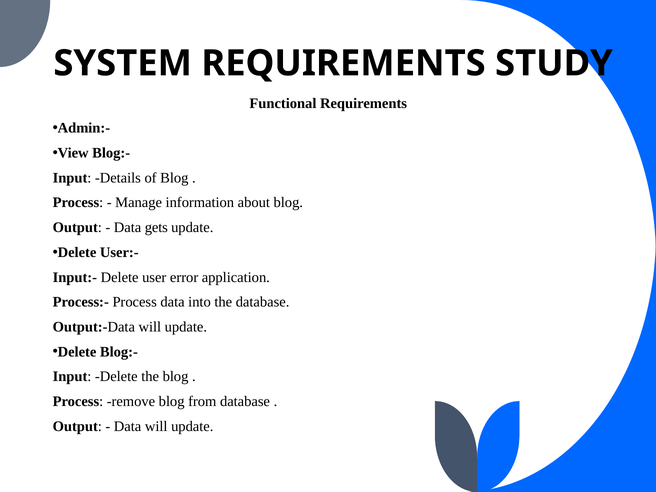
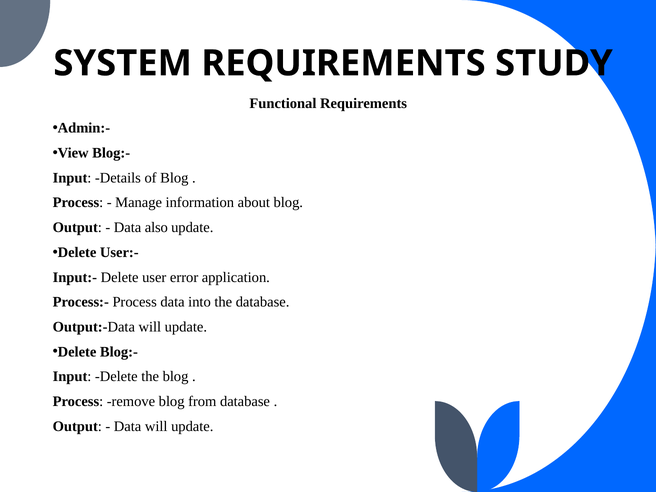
gets: gets -> also (156, 228)
